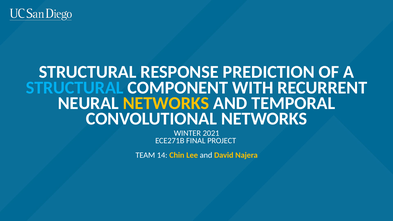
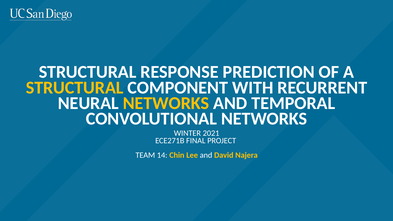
STRUCTURAL colour: light blue -> yellow (75, 88)
